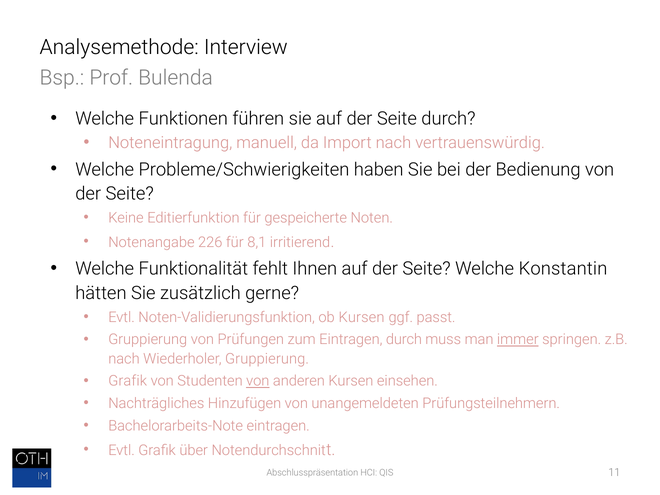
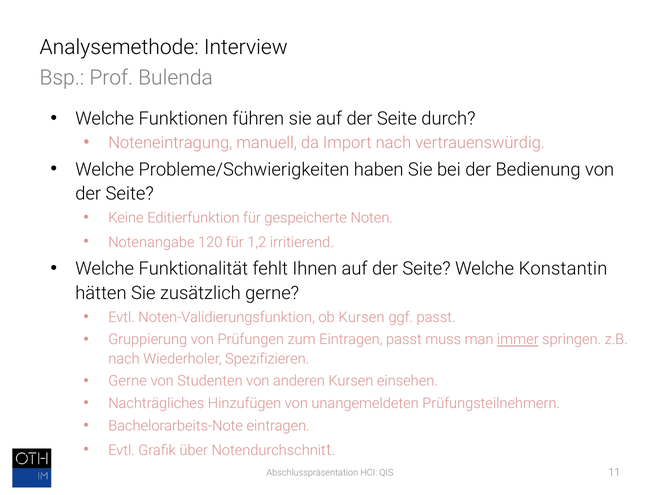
226: 226 -> 120 (210, 243)
8,1: 8,1 -> 1,2 (257, 243)
Eintragen durch: durch -> passt (404, 340)
Wiederholer Gruppierung: Gruppierung -> Spezifizieren (267, 359)
Grafik: Grafik -> Gerne (128, 381)
von underline: present -> none (258, 381)
